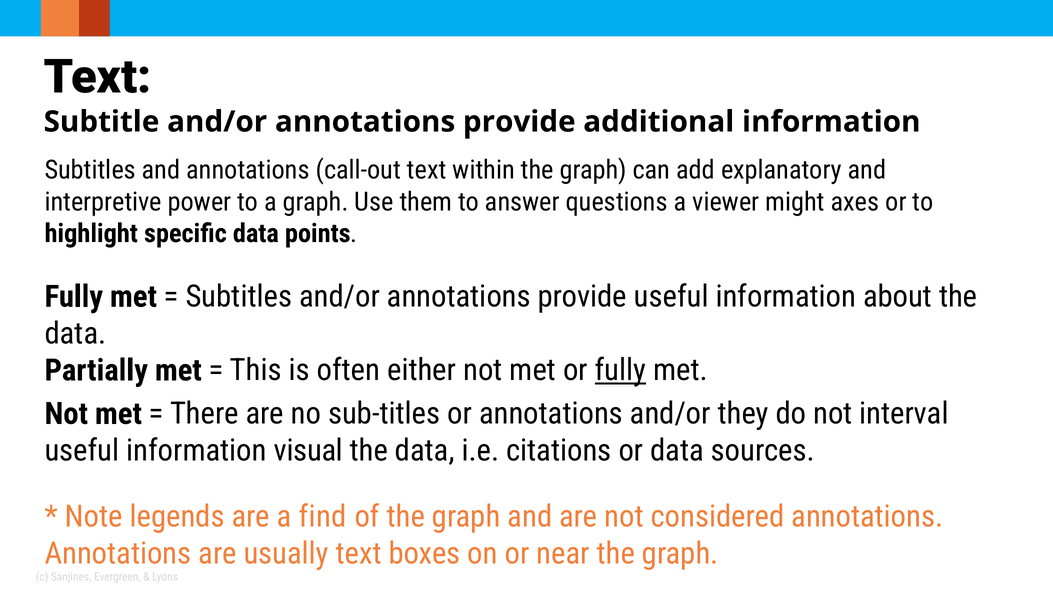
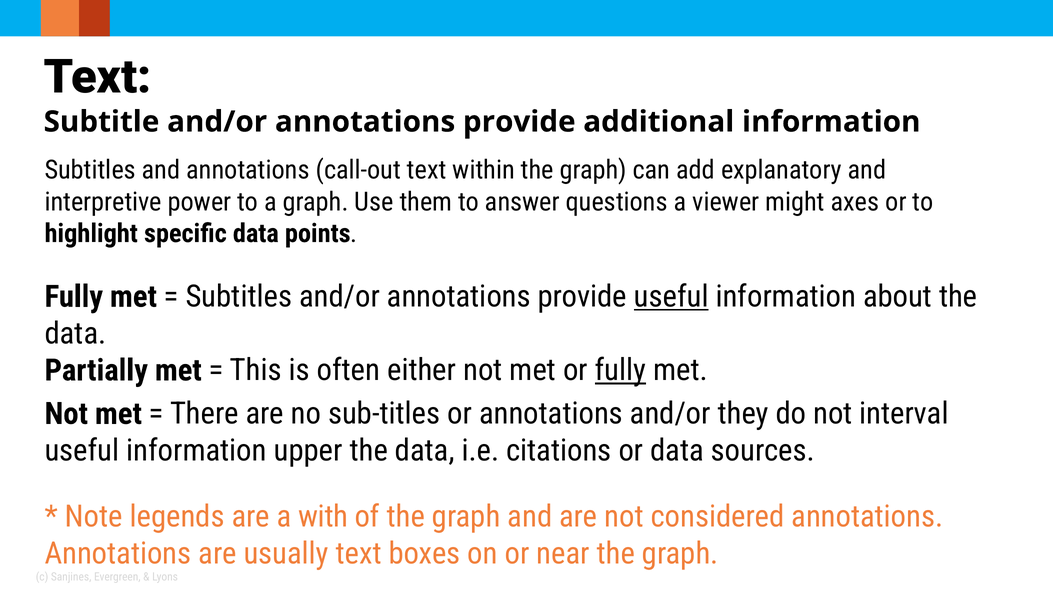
useful underline: none -> present (671, 297)
visual: visual -> upper (308, 451)
find: find -> with (323, 517)
